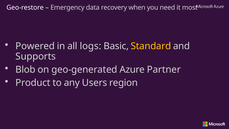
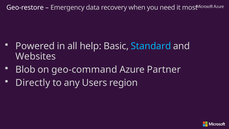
logs: logs -> help (91, 46)
Standard colour: yellow -> light blue (151, 46)
Supports: Supports -> Websites (36, 56)
geo-generated: geo-generated -> geo-command (84, 69)
Product: Product -> Directly (33, 83)
